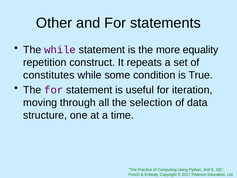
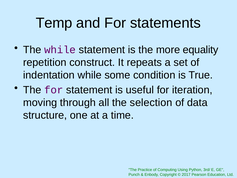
Other: Other -> Temp (54, 23)
constitutes: constitutes -> indentation (49, 75)
